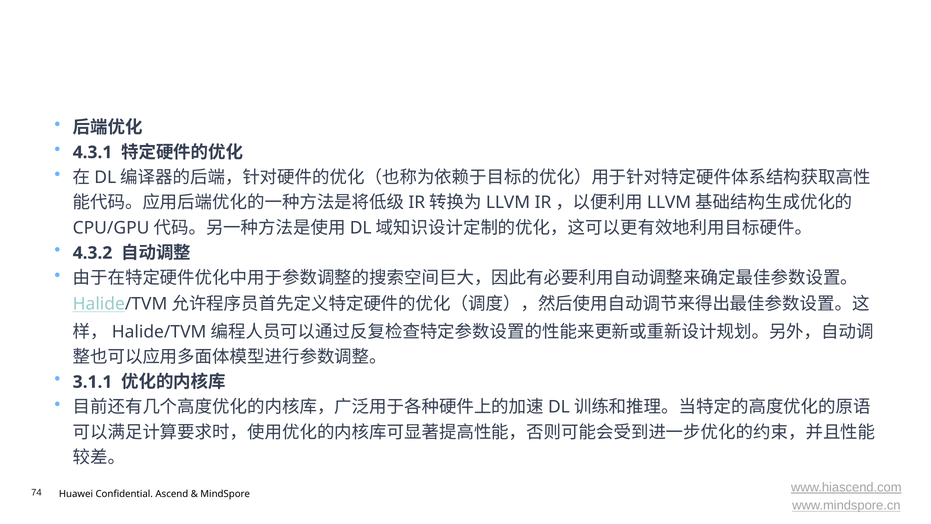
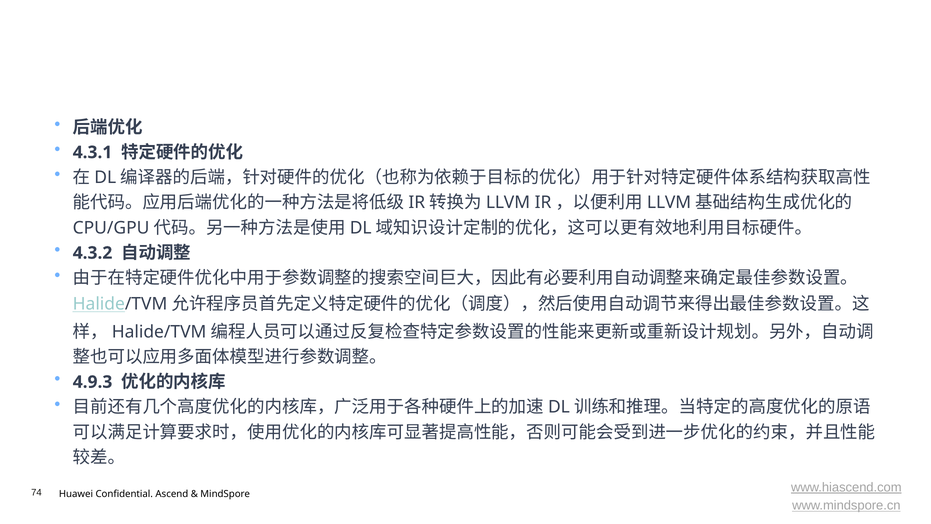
3.1.1: 3.1.1 -> 4.9.3 (93, 382)
